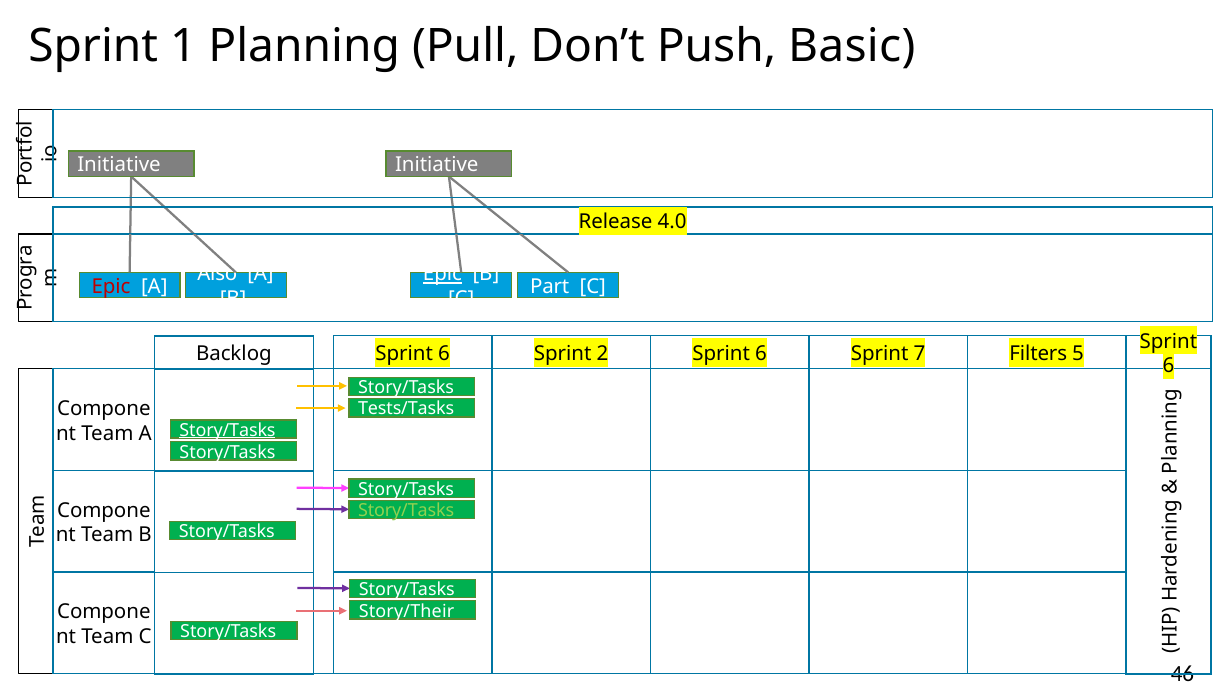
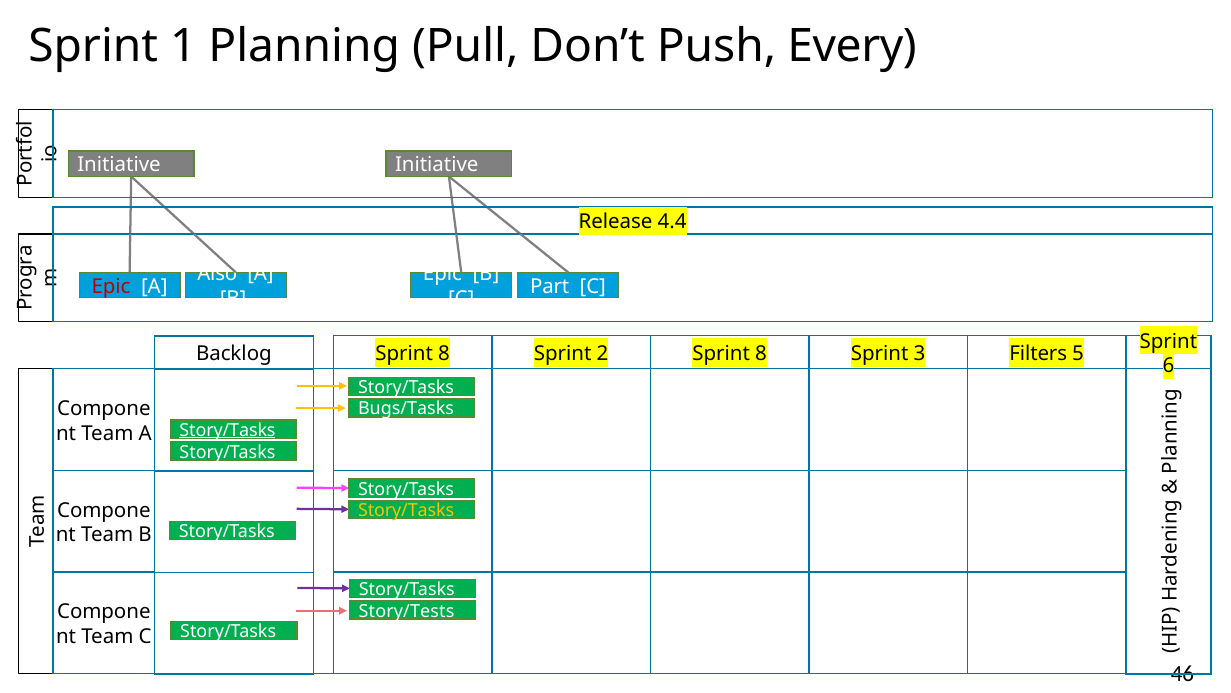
Basic: Basic -> Every (852, 46)
4.0: 4.0 -> 4.4 (672, 222)
Epic underline: present -> none (443, 274)
6: 6 -> 8 (444, 353)
6: 6 -> 8 (761, 353)
7: 7 -> 3 (920, 353)
Tests/Tasks: Tests/Tasks -> Bugs/Tasks (406, 409)
Story/Tasks colour: light green -> yellow (406, 510)
Story/Their: Story/Their -> Story/Tests (407, 611)
